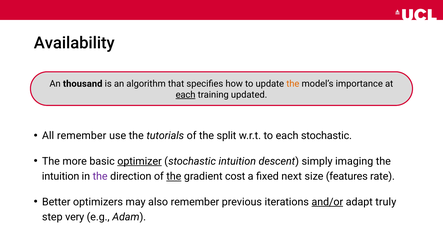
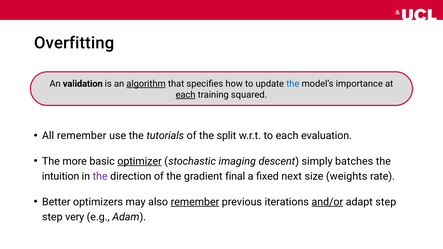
Availability: Availability -> Overfitting (74, 43)
thousand: thousand -> validation (83, 84)
algorithm underline: none -> present (146, 84)
the colour: orange -> blue (293, 84)
updated: updated -> squared (249, 95)
each stochastic: stochastic -> evaluation (326, 136)
stochastic intuition: intuition -> imaging (237, 161)
imaging: imaging -> batches (354, 161)
the underline: present -> none (174, 177)
cost: cost -> final (235, 177)
features: features -> weights (347, 177)
remember underline: none -> present (195, 202)
adapt truly: truly -> step (386, 202)
